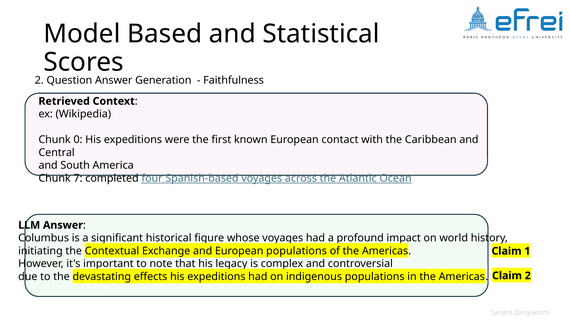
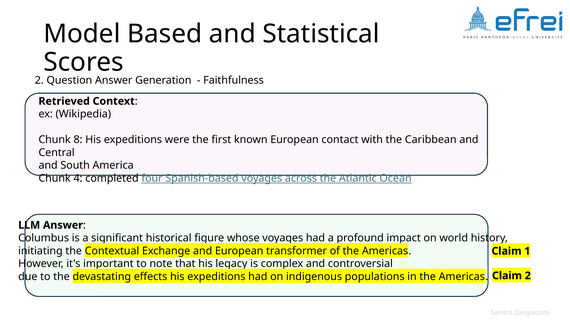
0: 0 -> 8 (78, 140)
7: 7 -> 4 (78, 178)
European populations: populations -> transformer (297, 251)
